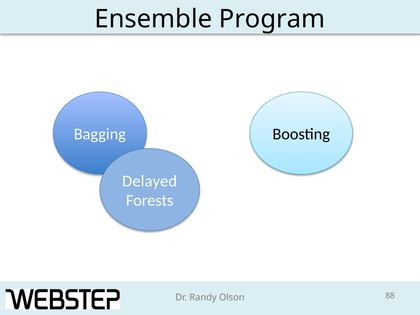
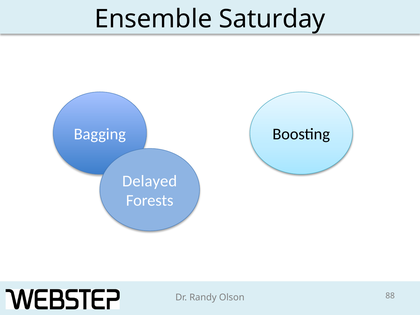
Program: Program -> Saturday (272, 19)
